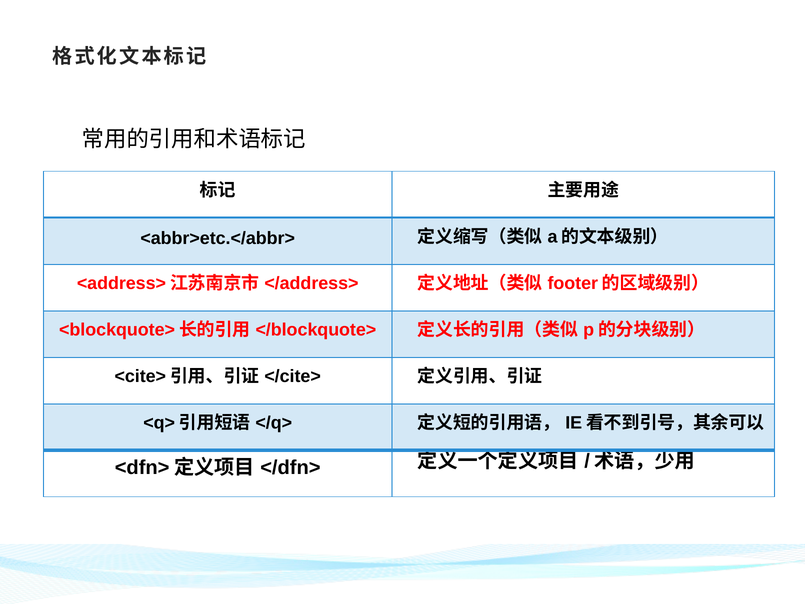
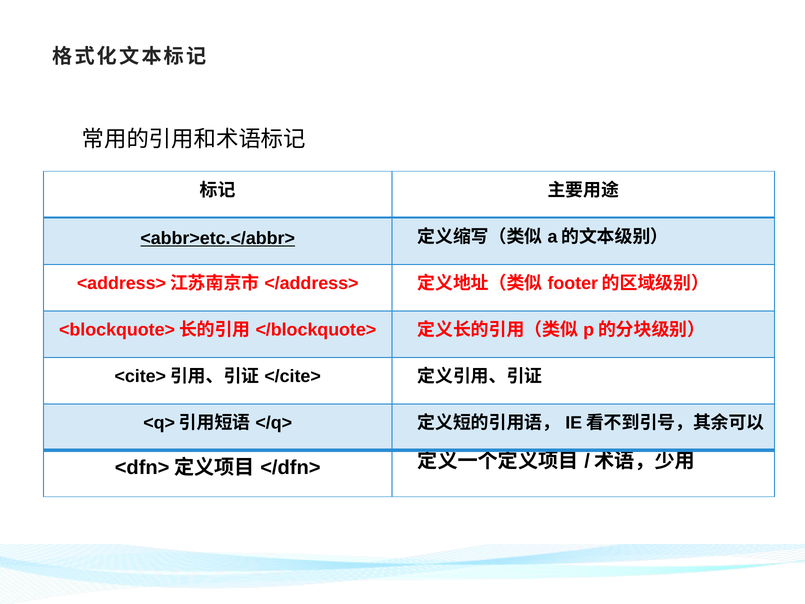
<abbr>etc.</abbr> underline: none -> present (218, 238)
